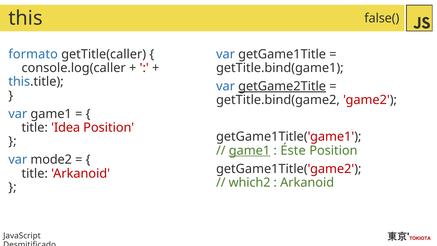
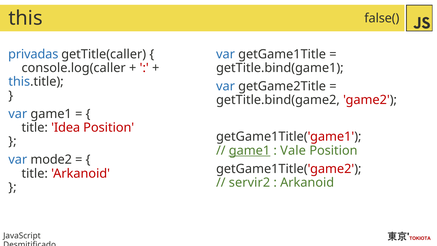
formato: formato -> privadas (33, 54)
getGame2Title underline: present -> none (282, 86)
Éste: Éste -> Vale (293, 150)
which2: which2 -> servir2 (249, 183)
